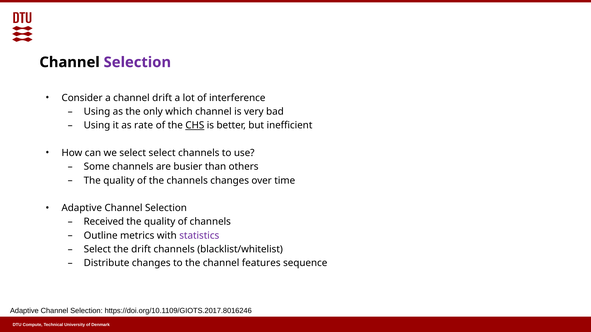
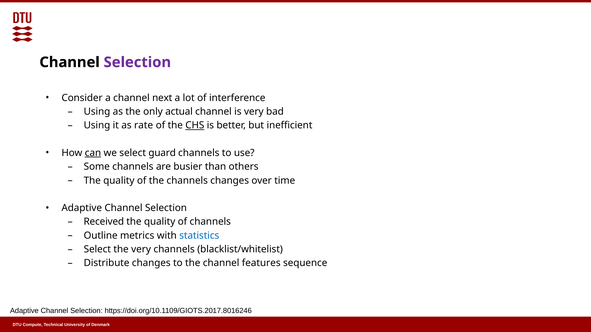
channel drift: drift -> next (162, 98)
which: which -> actual (179, 112)
can underline: none -> present (93, 153)
select select: select -> guard (162, 153)
statistics colour: purple -> blue (199, 236)
the drift: drift -> very (141, 250)
